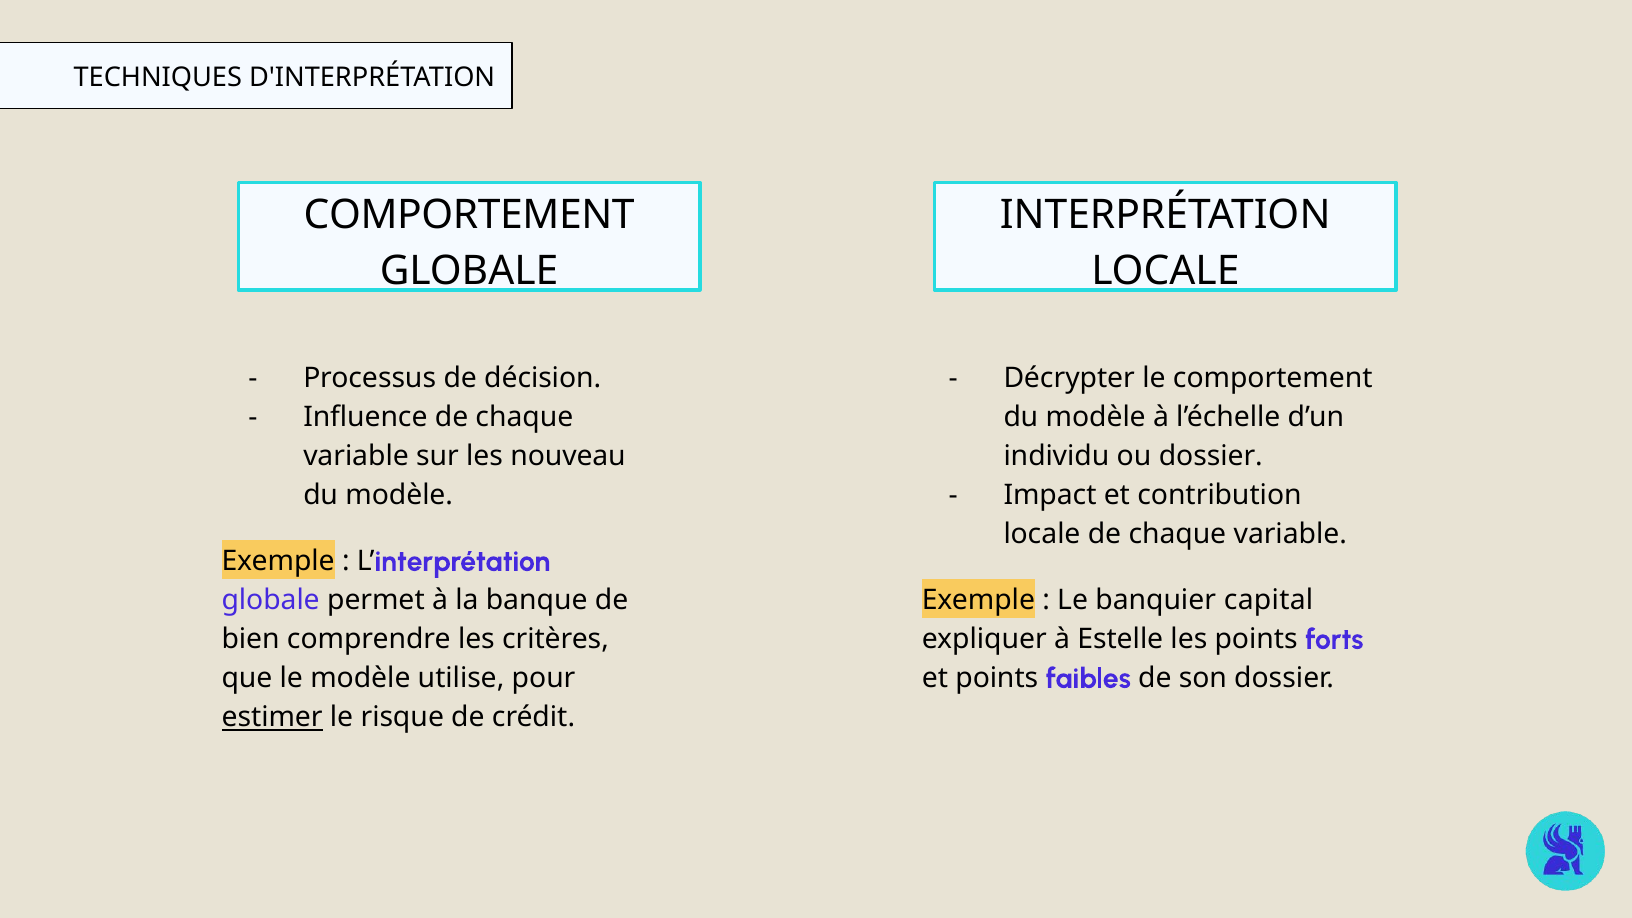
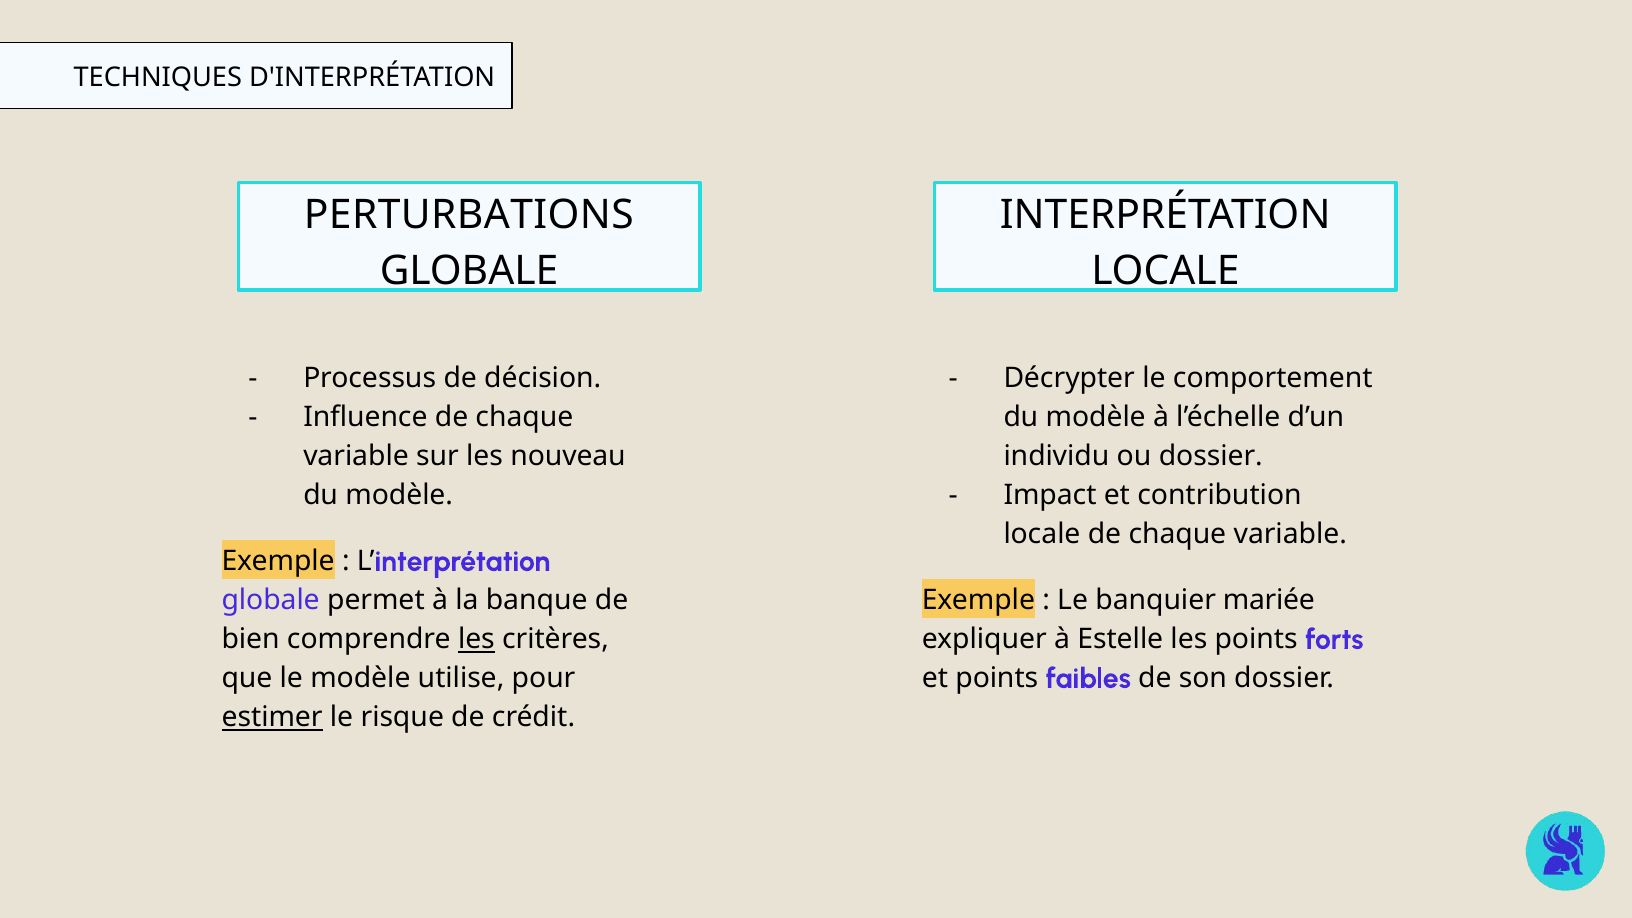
COMPORTEMENT: COMPORTEMENT -> PERTURBATIONS (469, 215)
capital: capital -> mariée (1269, 601)
les underline: none -> present (476, 640)
